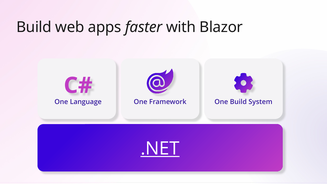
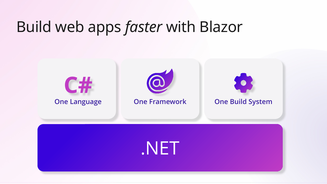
.NET underline: present -> none (160, 149)
